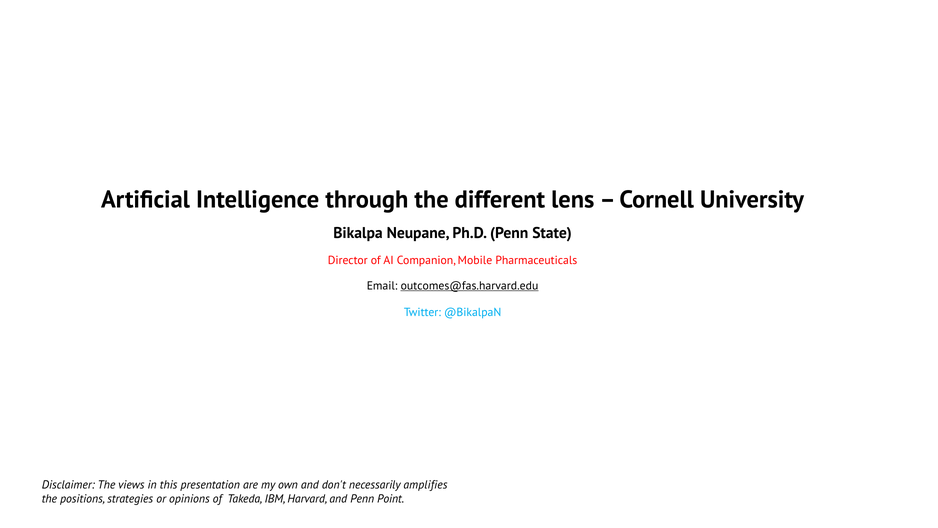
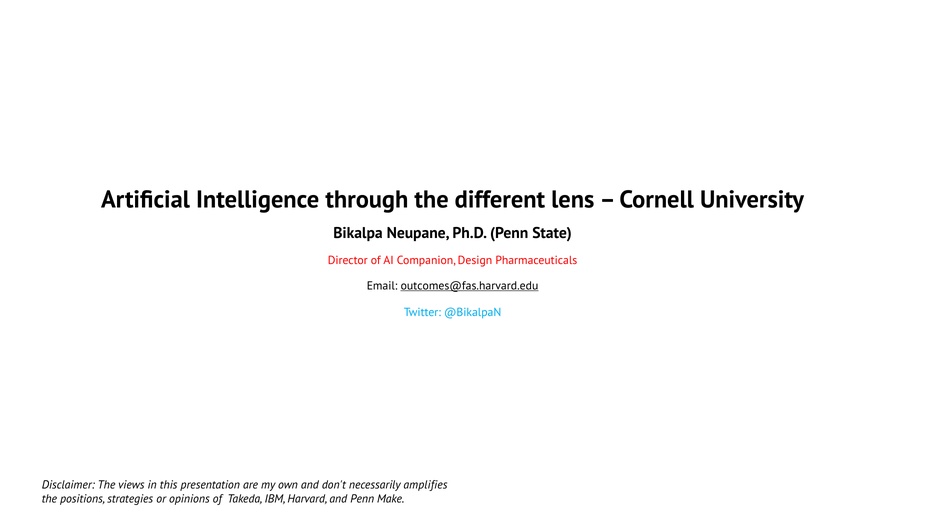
Mobile: Mobile -> Design (475, 260)
Point: Point -> Make (391, 498)
